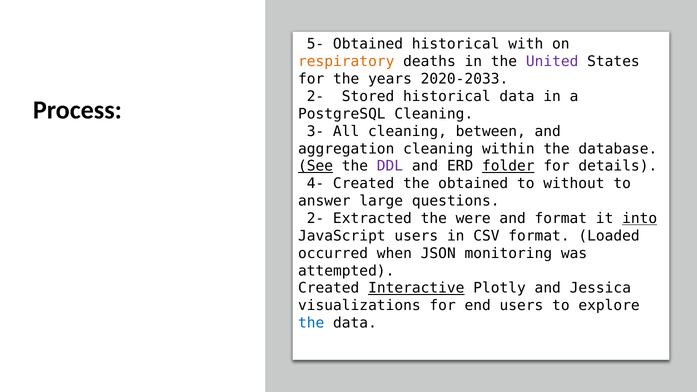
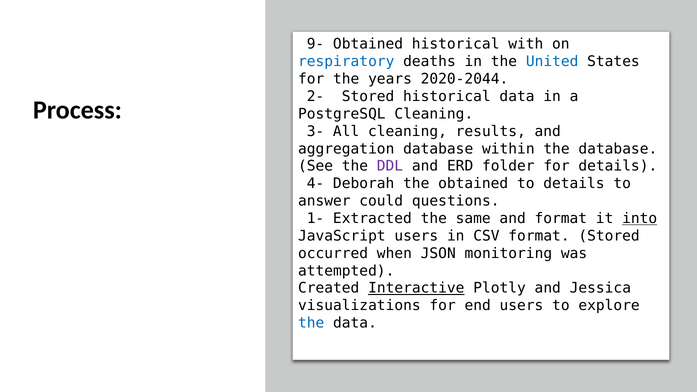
5-: 5- -> 9- (315, 44)
respiratory colour: orange -> blue (346, 62)
United colour: purple -> blue (552, 62)
2020-2033: 2020-2033 -> 2020-2044 (464, 79)
between: between -> results (491, 131)
aggregation cleaning: cleaning -> database (438, 149)
See underline: present -> none (316, 166)
folder underline: present -> none (508, 166)
4- Created: Created -> Deborah (364, 184)
to without: without -> details (574, 184)
large: large -> could (381, 201)
2-: 2- -> 1- (315, 219)
were: were -> same (473, 219)
format Loaded: Loaded -> Stored (609, 236)
